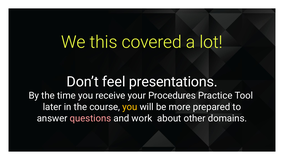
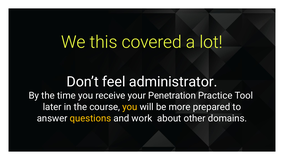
presentations: presentations -> administrator (173, 82)
Procedures: Procedures -> Penetration (172, 96)
questions colour: pink -> yellow (90, 118)
